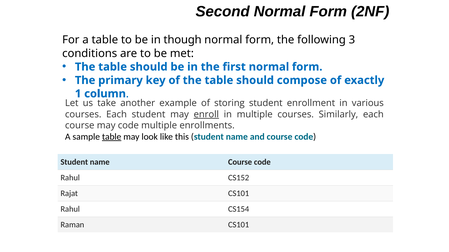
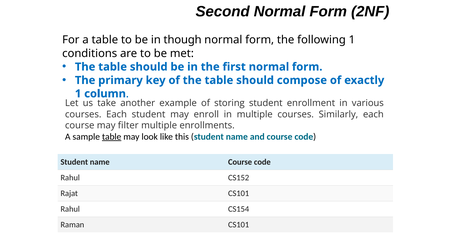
following 3: 3 -> 1 (352, 40)
enroll underline: present -> none (206, 115)
may code: code -> filter (128, 126)
